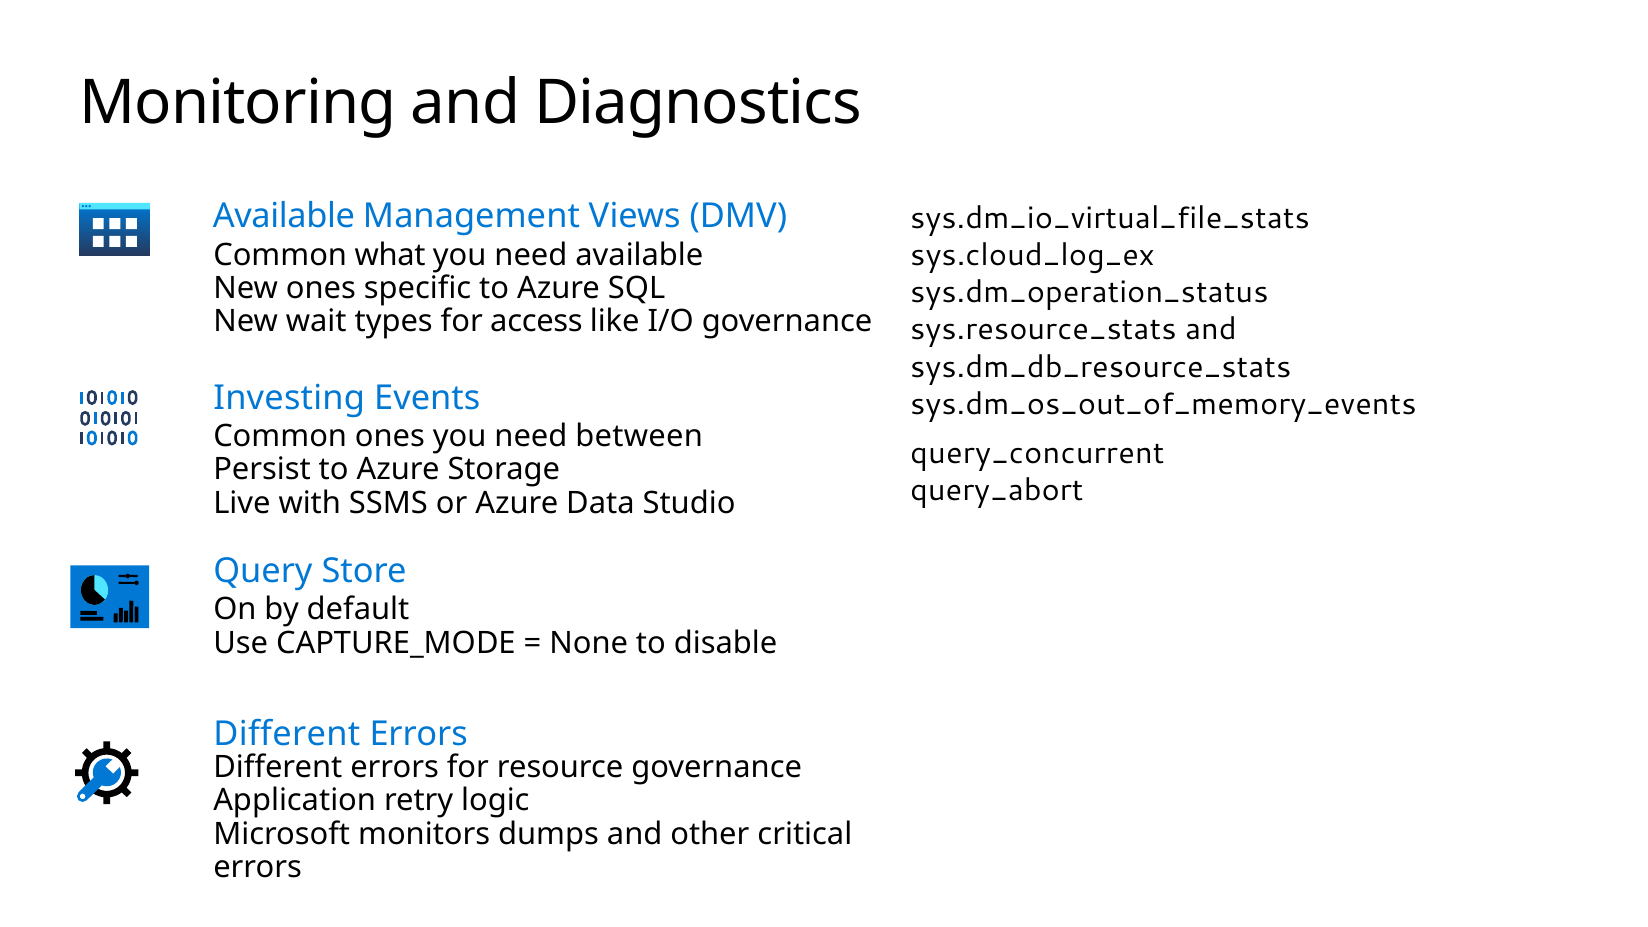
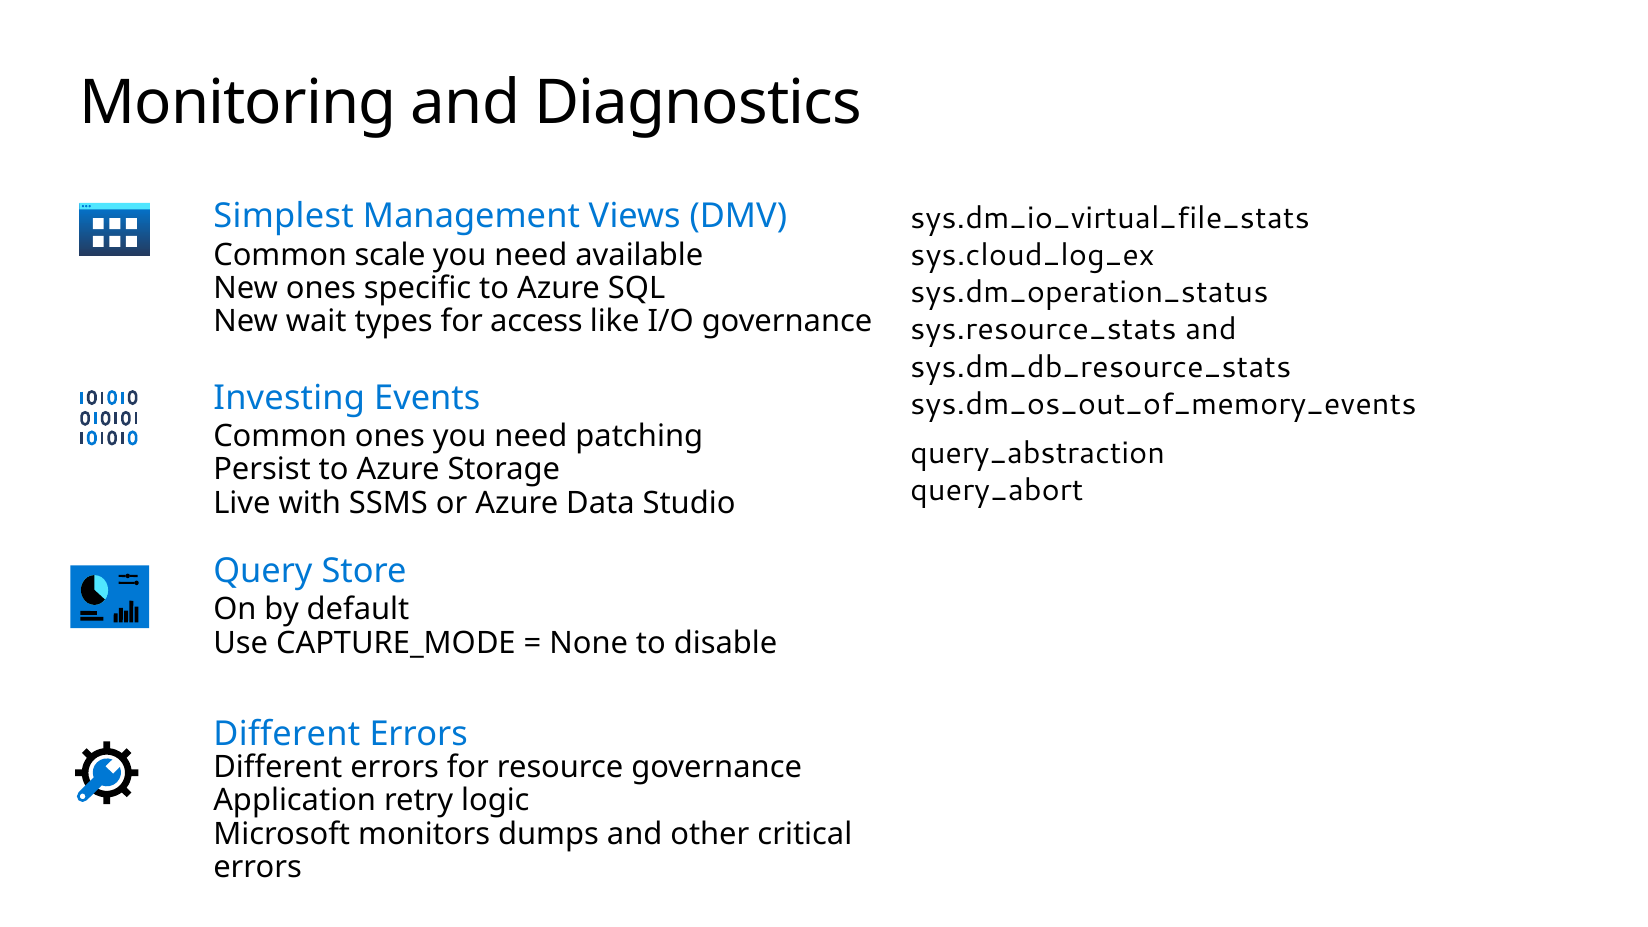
Available: Available -> Simplest (284, 216)
what: what -> scale (390, 255)
between: between -> patching (639, 436)
query_concurrent: query_concurrent -> query_abstraction (1038, 454)
